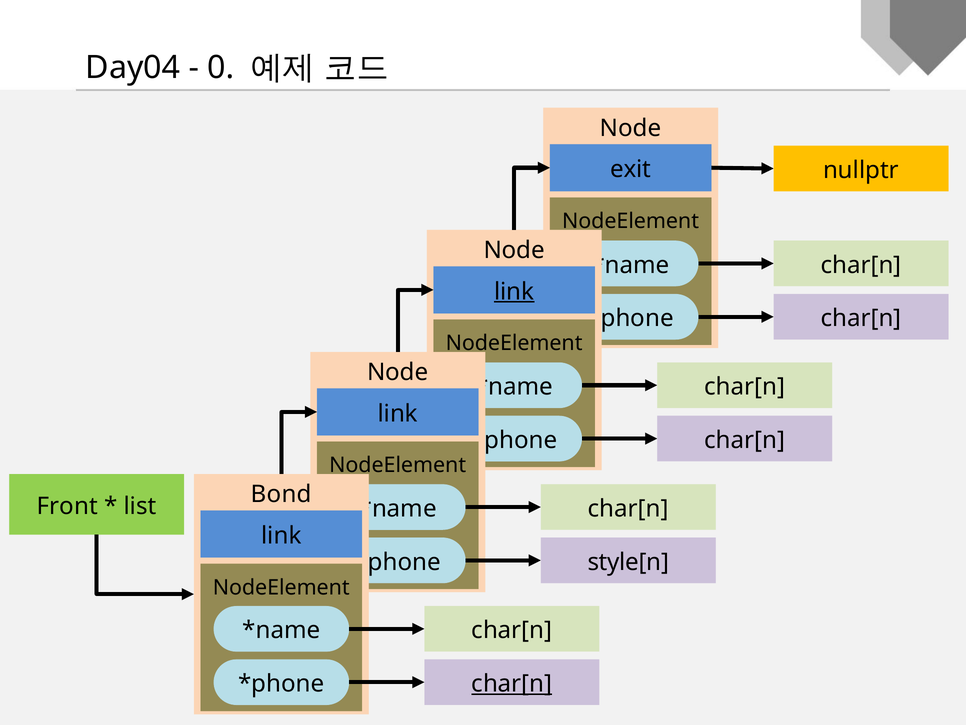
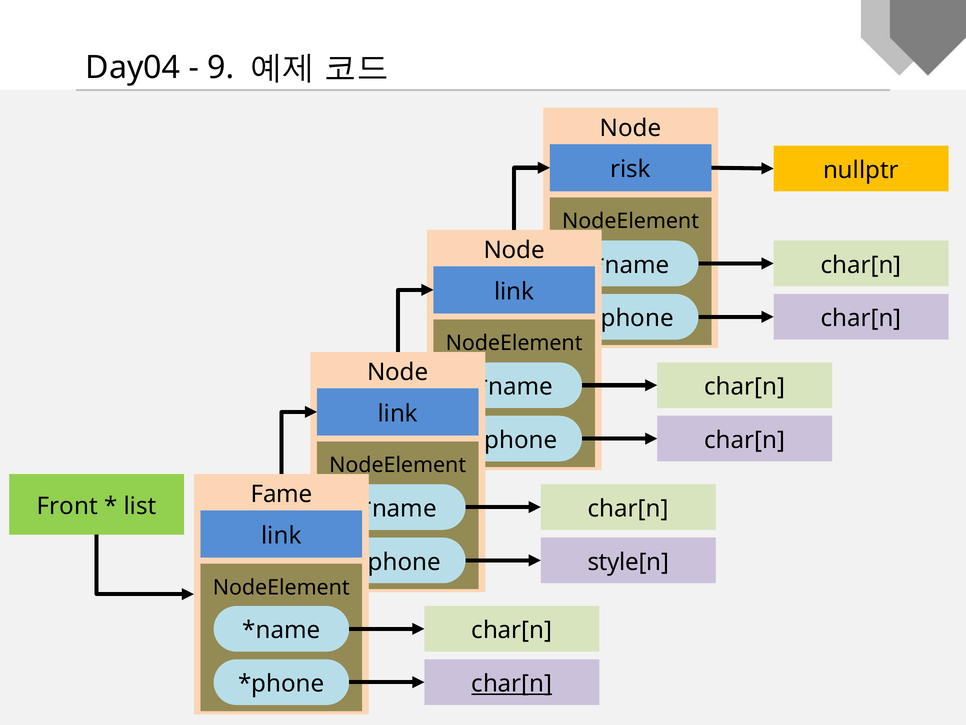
0: 0 -> 9 (221, 68)
exit: exit -> risk (631, 169)
link underline: present -> none (514, 291)
Bond: Bond -> Fame (282, 494)
